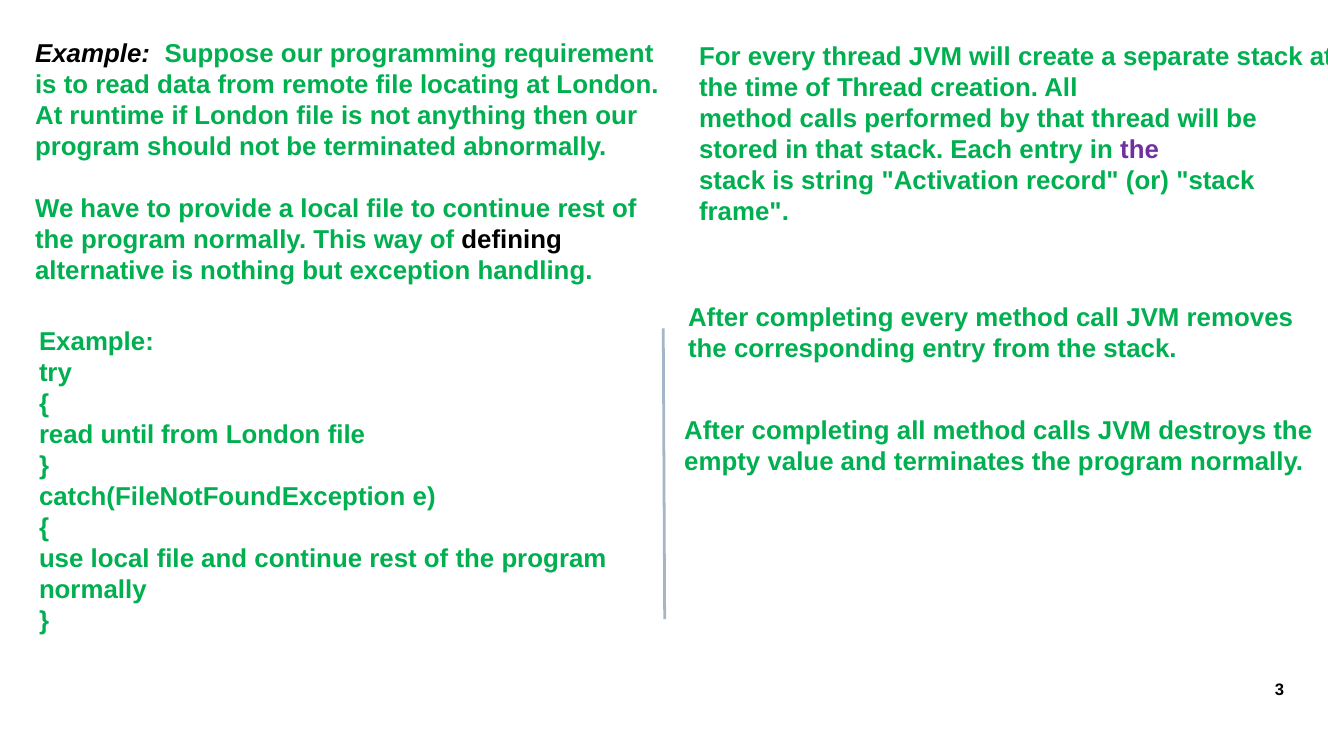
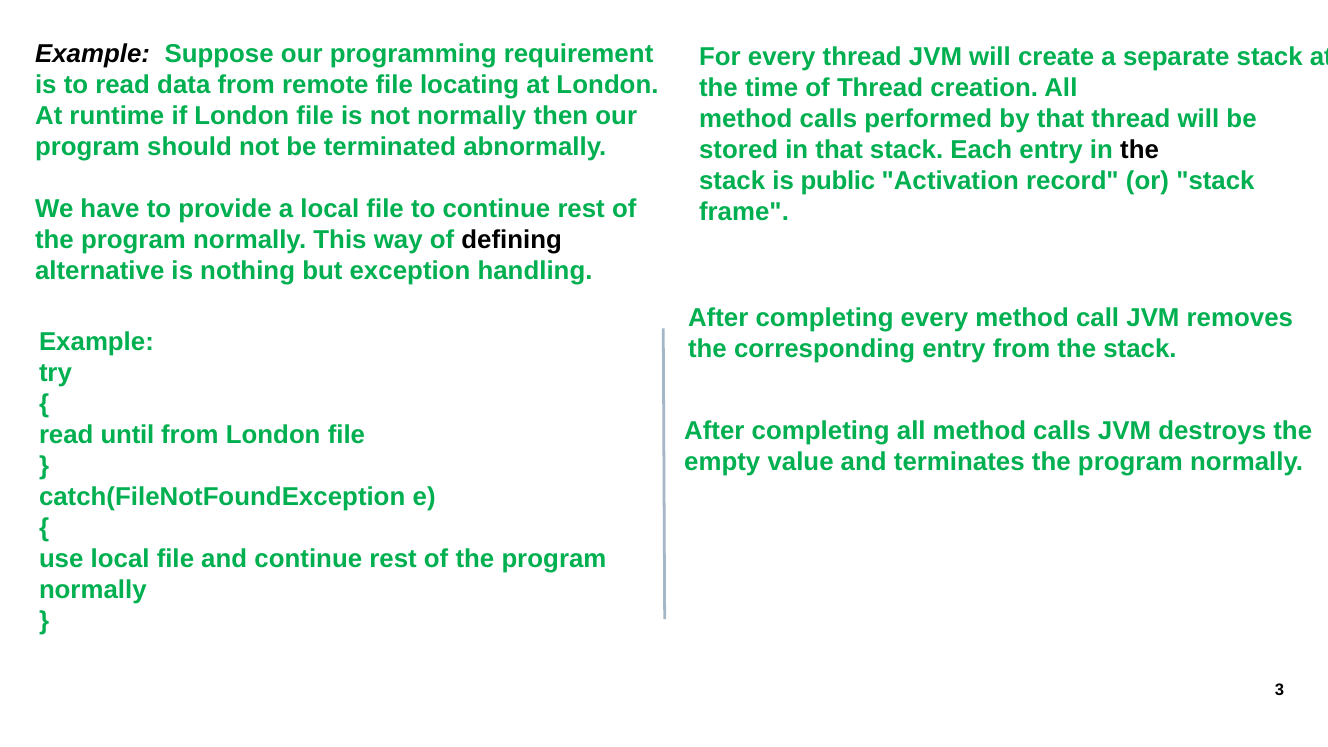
not anything: anything -> normally (472, 116)
the colour: purple -> black (1140, 150)
string: string -> public (838, 181)
